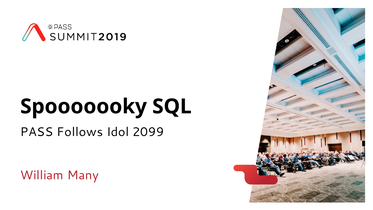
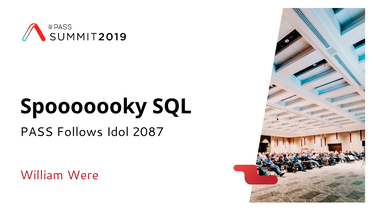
2099: 2099 -> 2087 (148, 132)
Many: Many -> Were (83, 175)
